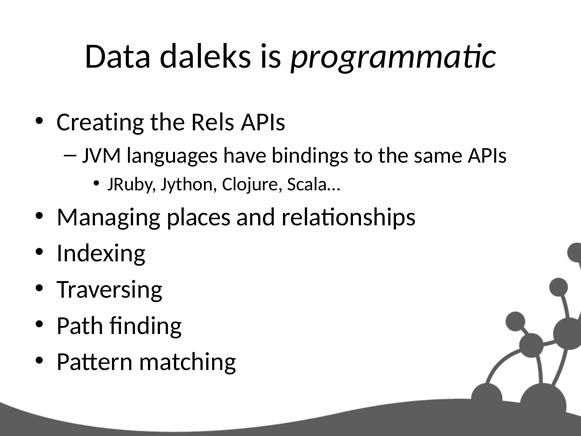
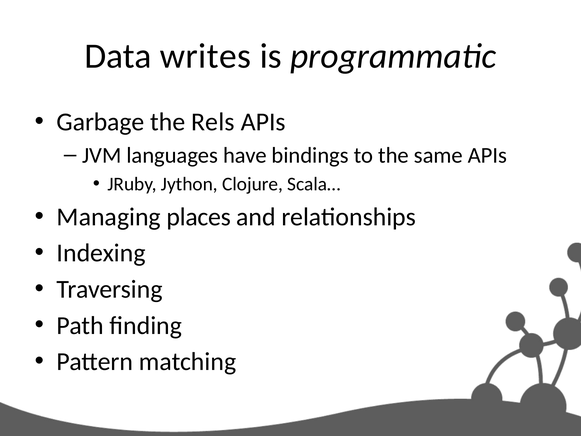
daleks: daleks -> writes (205, 56)
Creating: Creating -> Garbage (101, 122)
